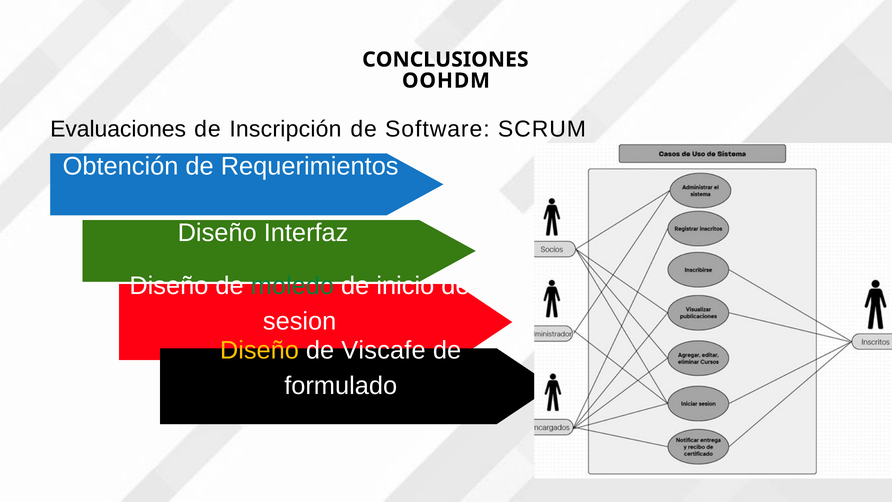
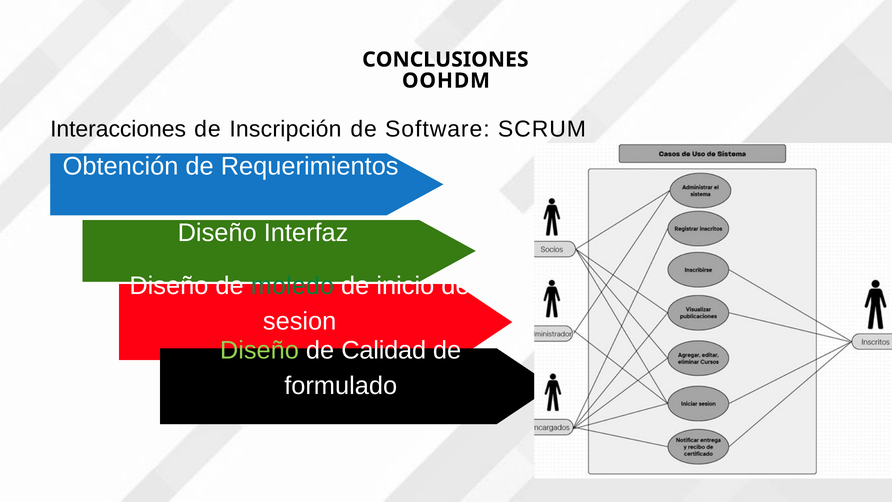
Evaluaciones: Evaluaciones -> Interacciones (118, 129)
Diseño colour: yellow -> light green (259, 350)
Viscafe: Viscafe -> Calidad (384, 350)
